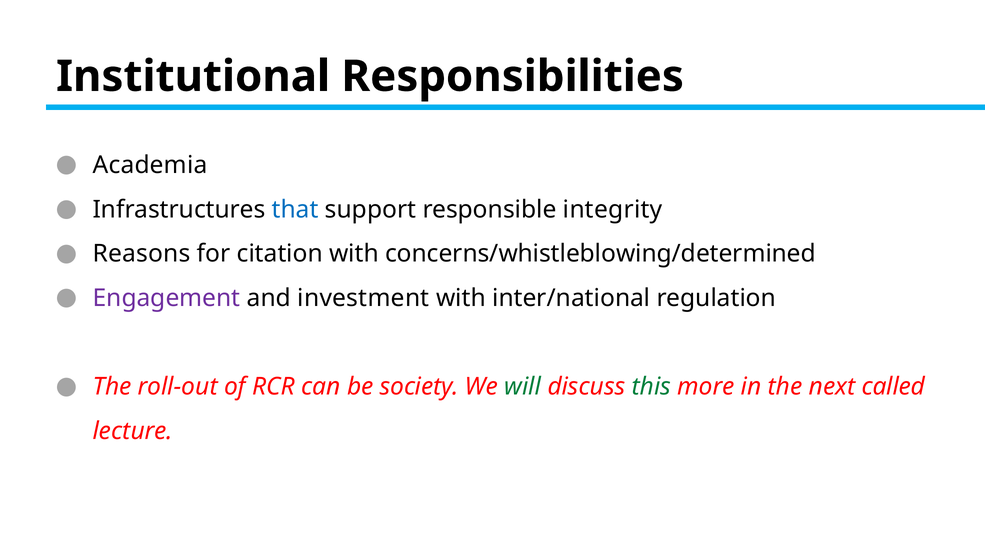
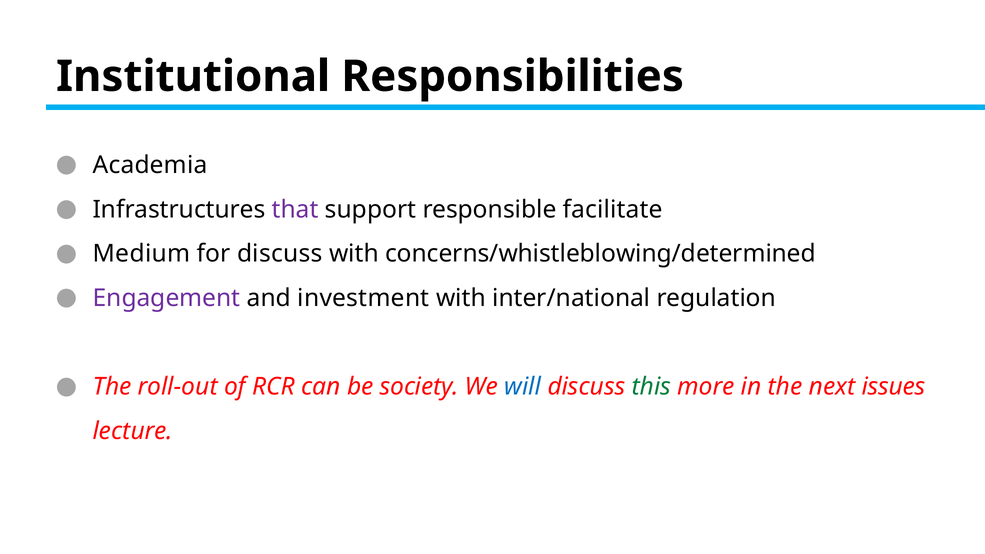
that colour: blue -> purple (295, 210)
integrity: integrity -> facilitate (613, 210)
Reasons: Reasons -> Medium (142, 254)
for citation: citation -> discuss (280, 254)
will colour: green -> blue (523, 387)
called: called -> issues (893, 387)
